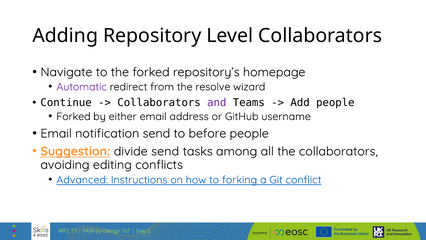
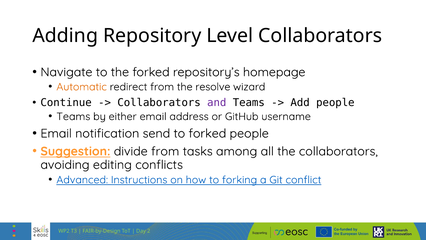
Automatic colour: purple -> orange (82, 87)
Forked: Forked -> Teams (73, 116)
to before: before -> forked (207, 133)
divide send: send -> from (165, 151)
